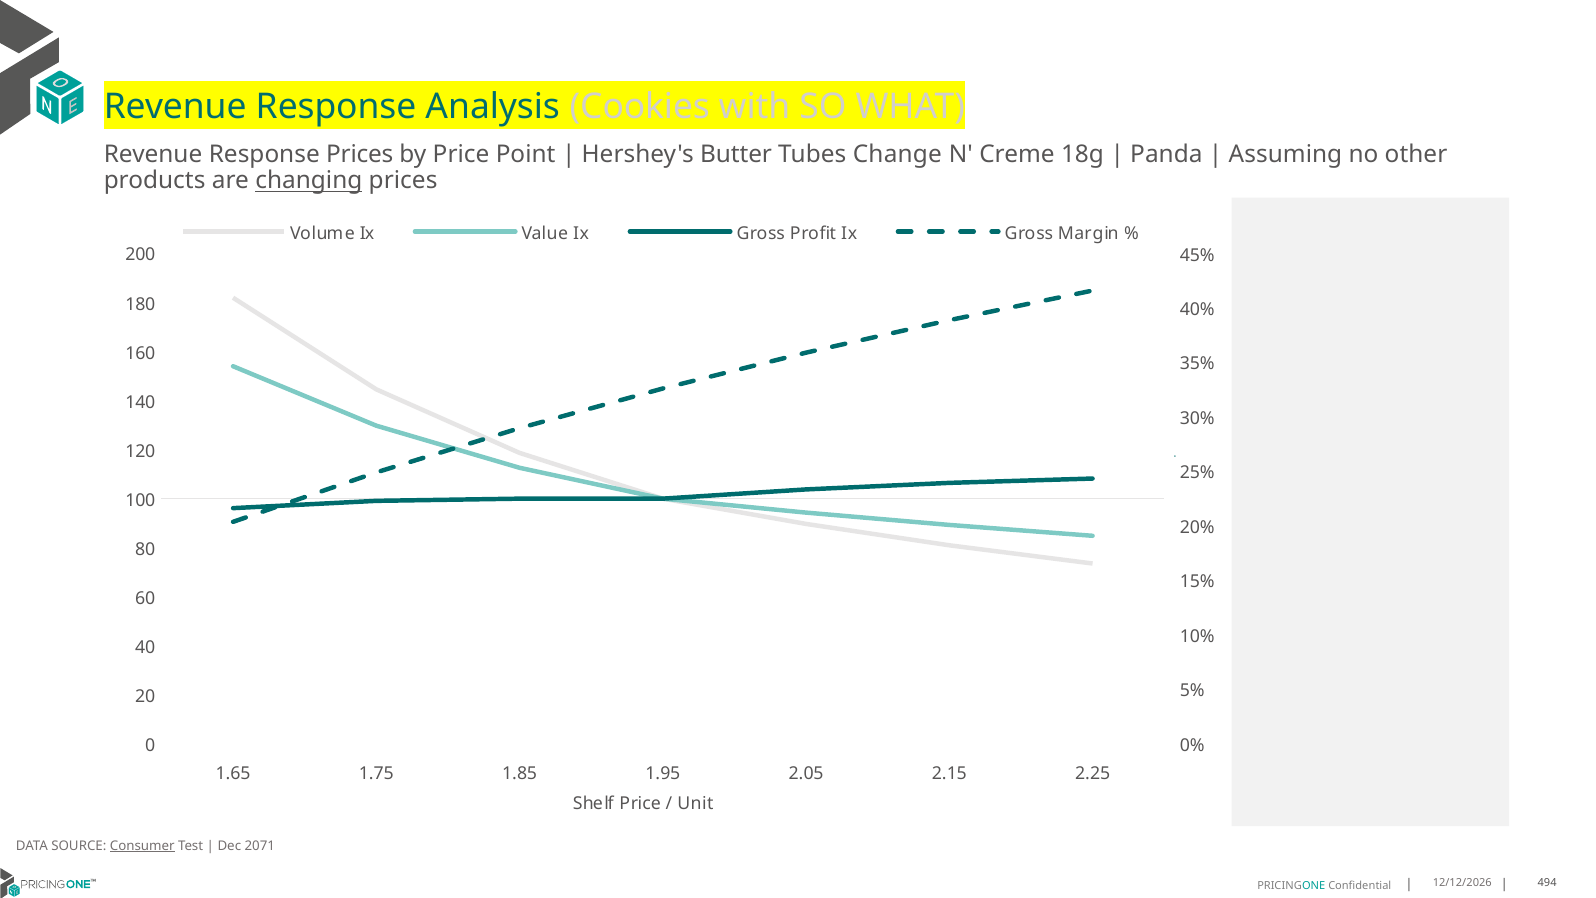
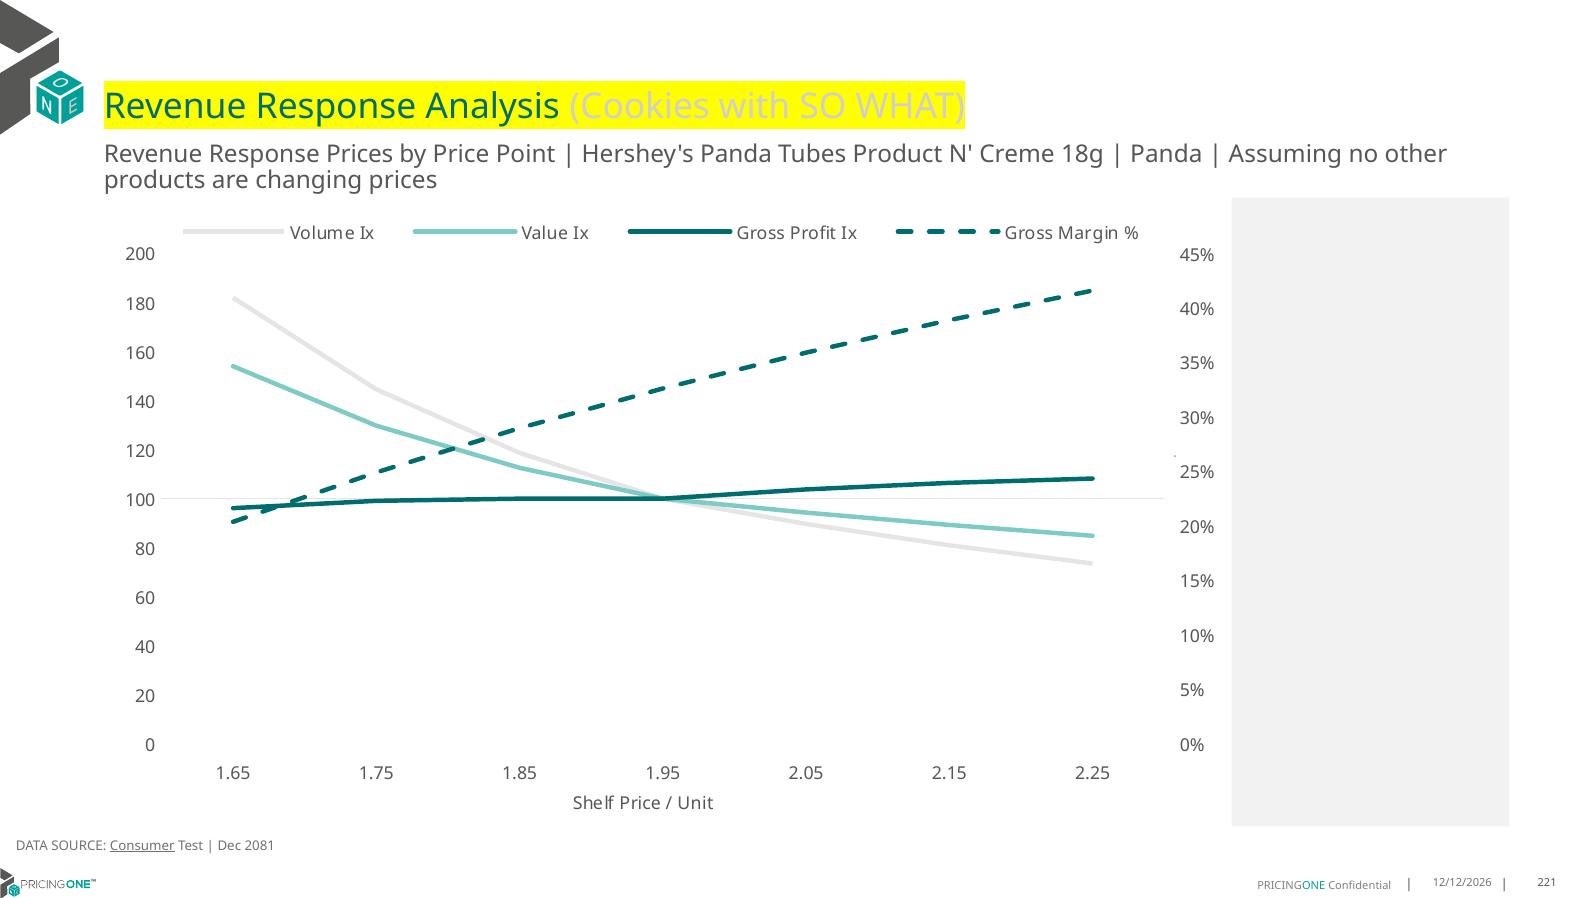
Hershey's Butter: Butter -> Panda (736, 154)
Change: Change -> Product (898, 154)
changing underline: present -> none (309, 181)
2071: 2071 -> 2081 (260, 846)
494: 494 -> 221 (1547, 883)
